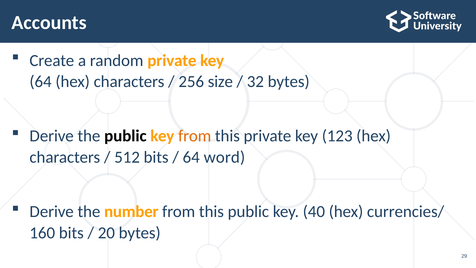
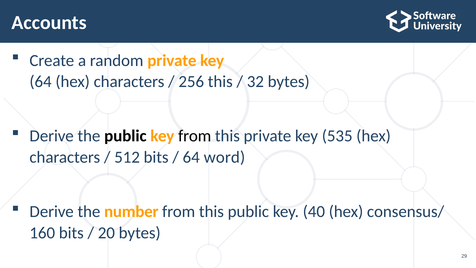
256 size: size -> this (220, 82)
from colour: orange -> black (195, 136)
123: 123 -> 535 (337, 136)
currencies/: currencies/ -> consensus/ (406, 212)
